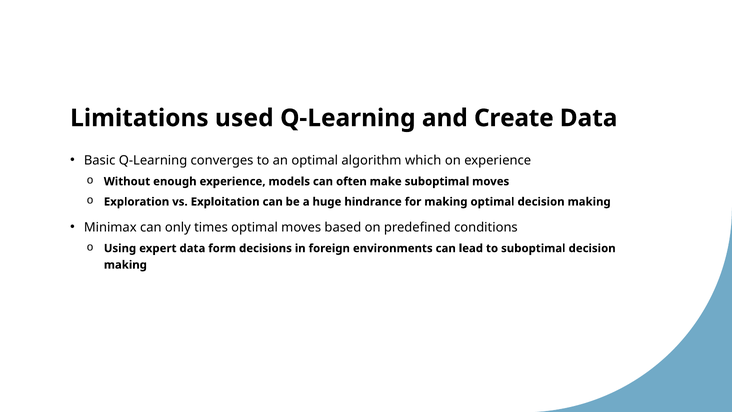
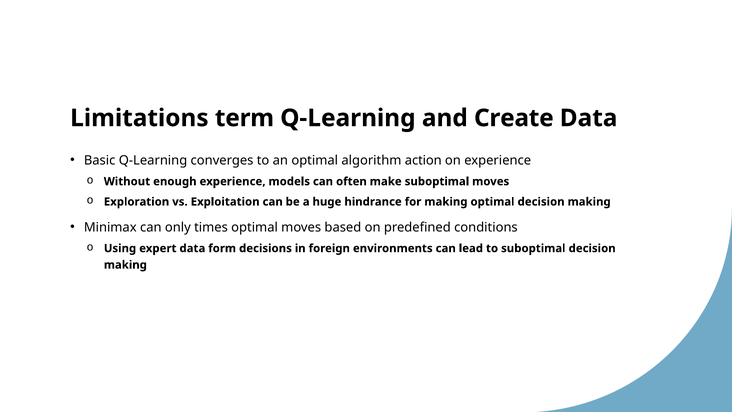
used: used -> term (244, 118)
which: which -> action (423, 160)
